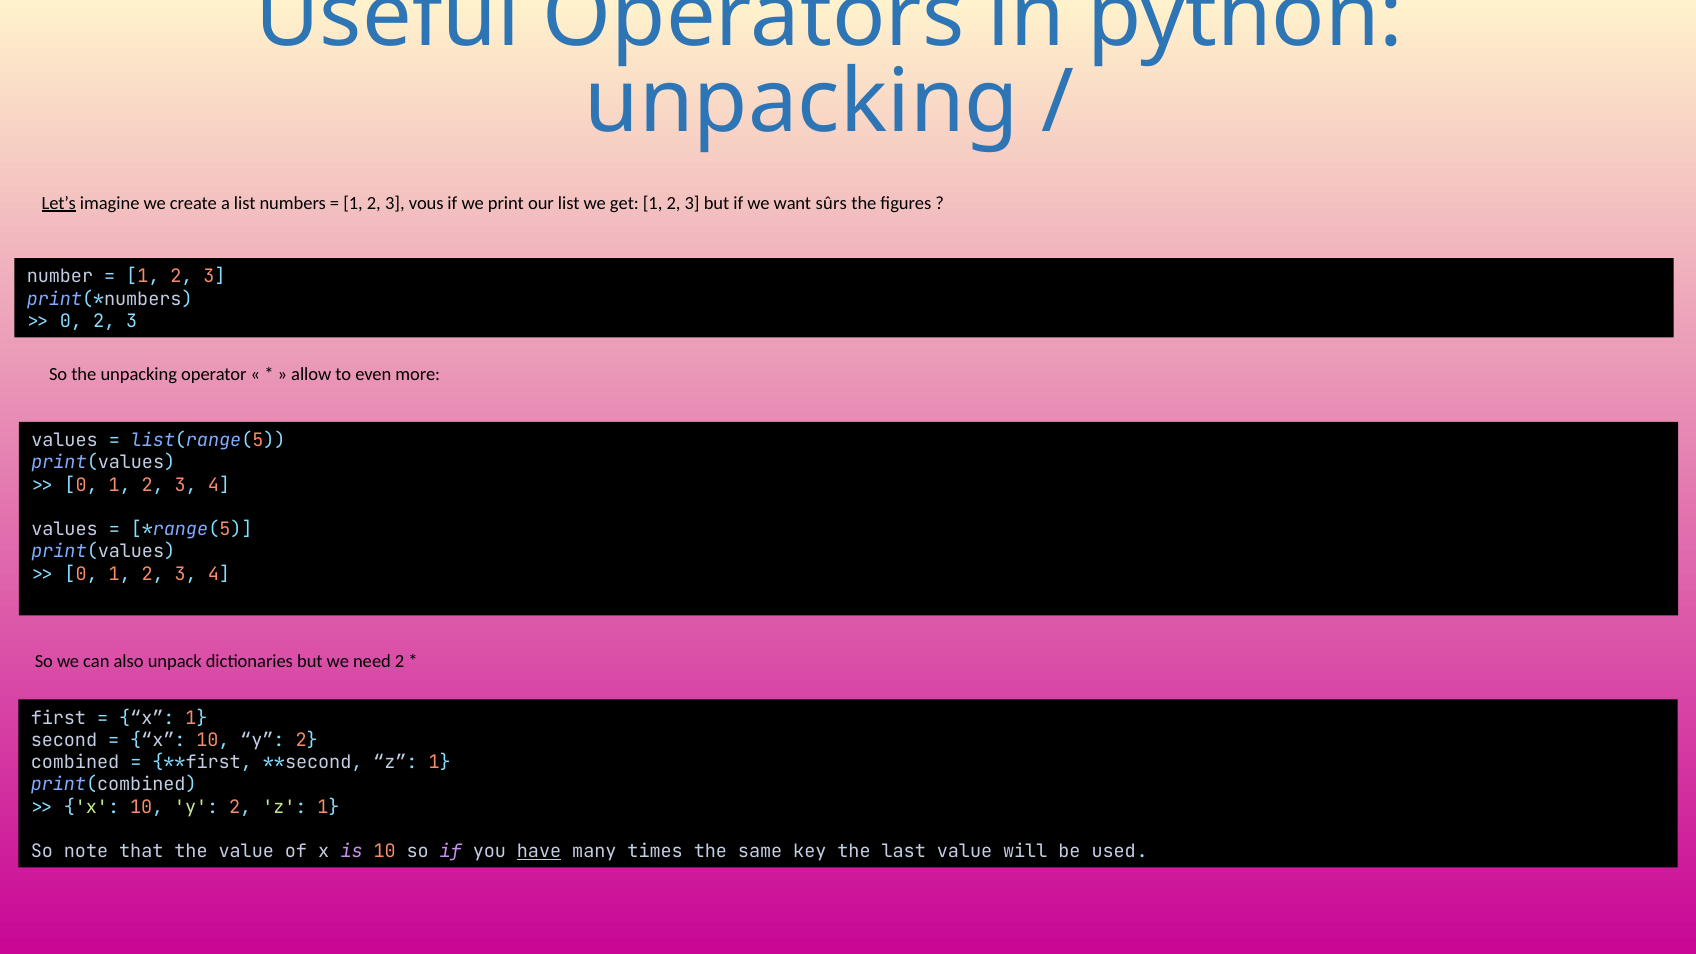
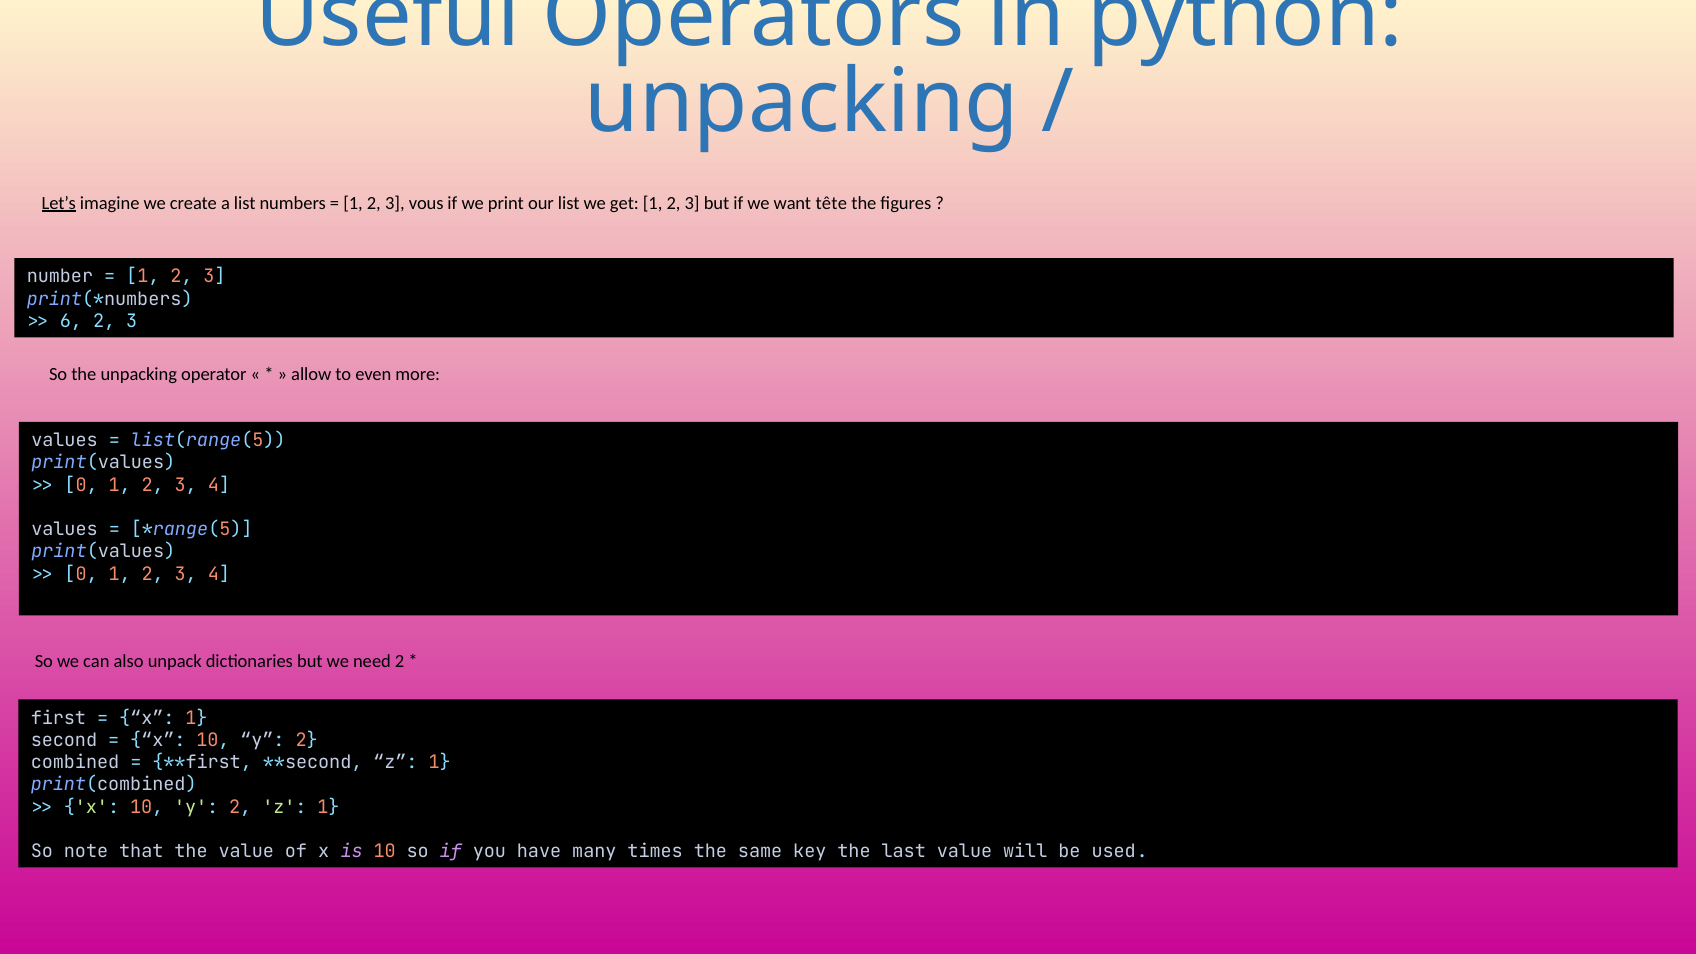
sûrs: sûrs -> tête (831, 203)
0: 0 -> 6 (71, 321)
have underline: present -> none (539, 851)
